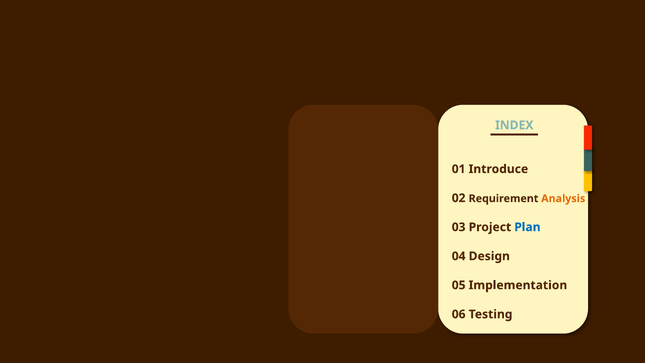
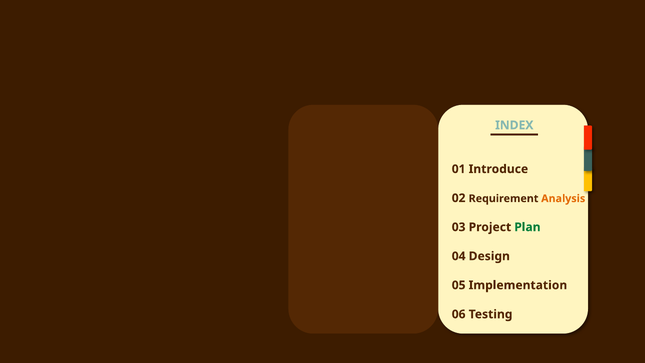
Plan colour: blue -> green (527, 227)
